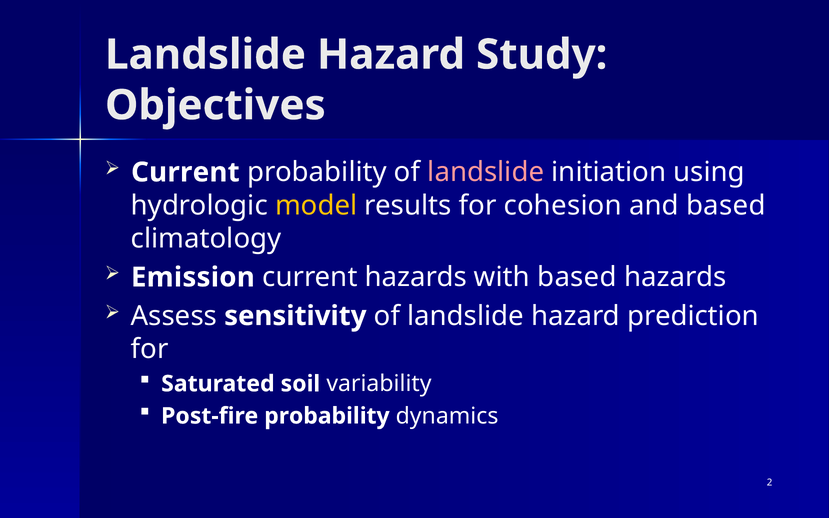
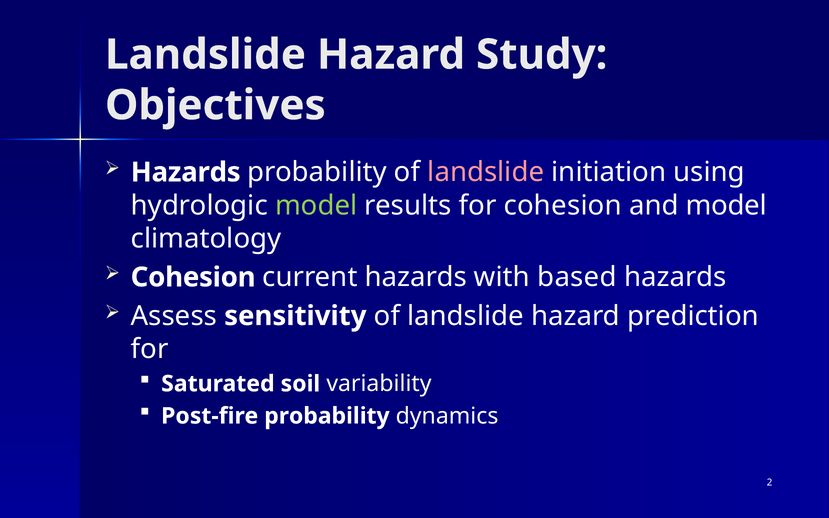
Current: Current -> Hazards (186, 172)
model colour: yellow -> light green (316, 206)
and based: based -> model (726, 206)
Emission: Emission -> Cohesion (193, 277)
